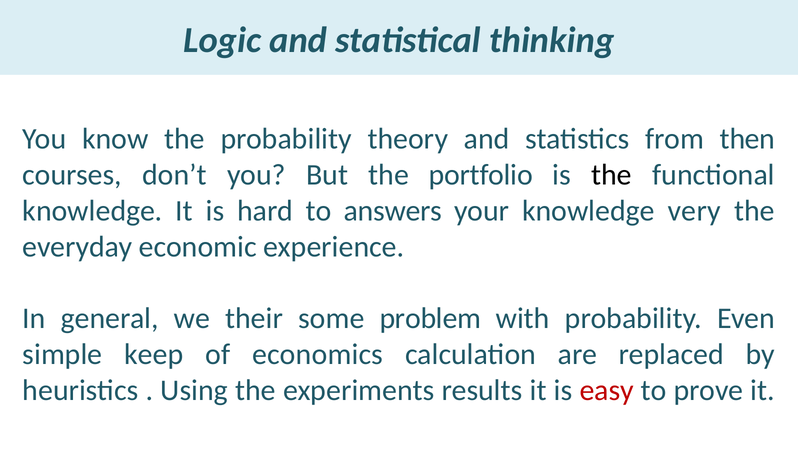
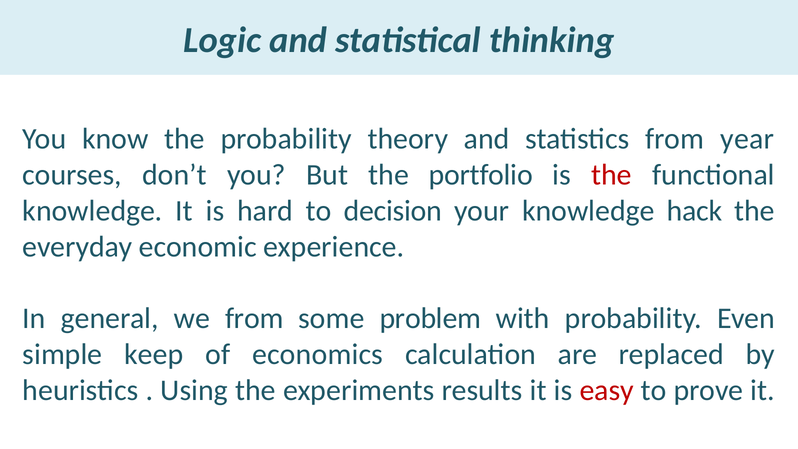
then: then -> year (747, 139)
the colour: black -> red (612, 175)
answers: answers -> decision (393, 211)
very: very -> hack (695, 211)
we their: their -> from (254, 318)
